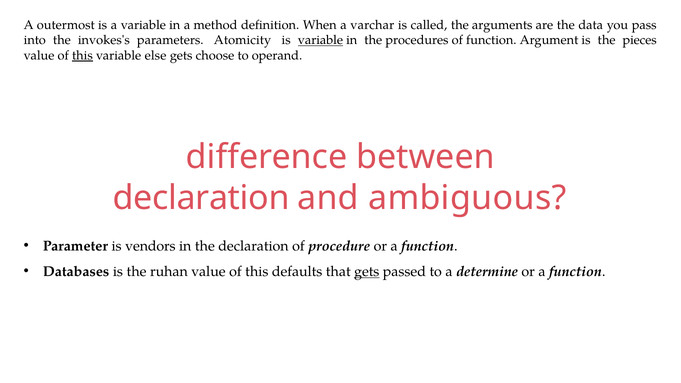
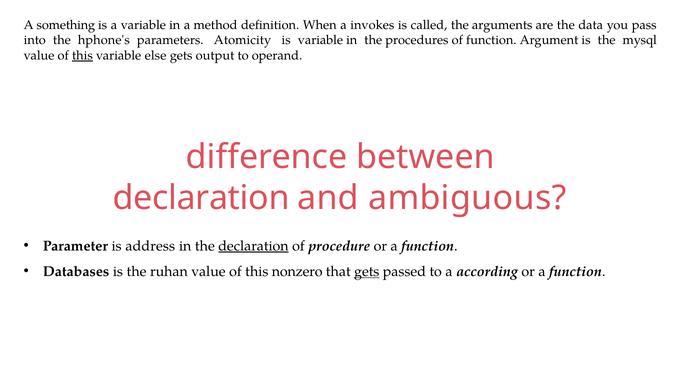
outermost: outermost -> something (66, 25)
varchar: varchar -> invokes (372, 25)
invokes's: invokes's -> hphone's (104, 40)
variable underline: present -> none (320, 40)
pieces: pieces -> mysql (640, 40)
choose: choose -> output (215, 56)
vendors: vendors -> address (150, 246)
declaration underline: none -> present (253, 246)
defaults: defaults -> nonzero (297, 272)
determine: determine -> according (487, 272)
